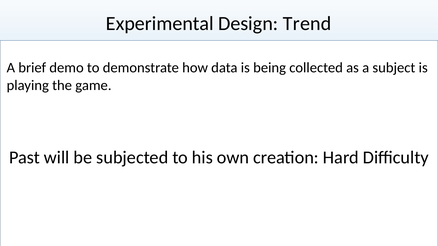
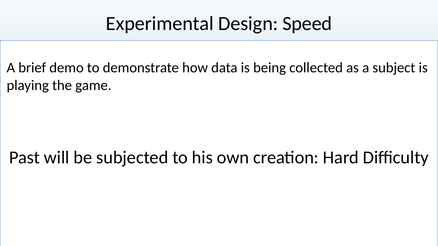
Trend: Trend -> Speed (307, 24)
